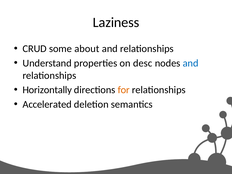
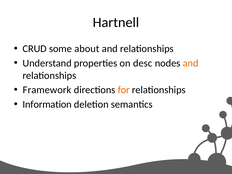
Laziness: Laziness -> Hartnell (116, 22)
and colour: blue -> orange (191, 63)
Horizontally: Horizontally -> Framework (47, 90)
Accelerated: Accelerated -> Information (47, 104)
